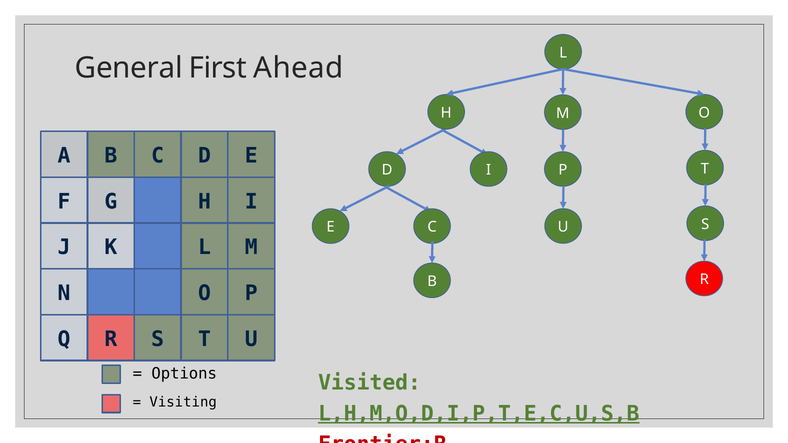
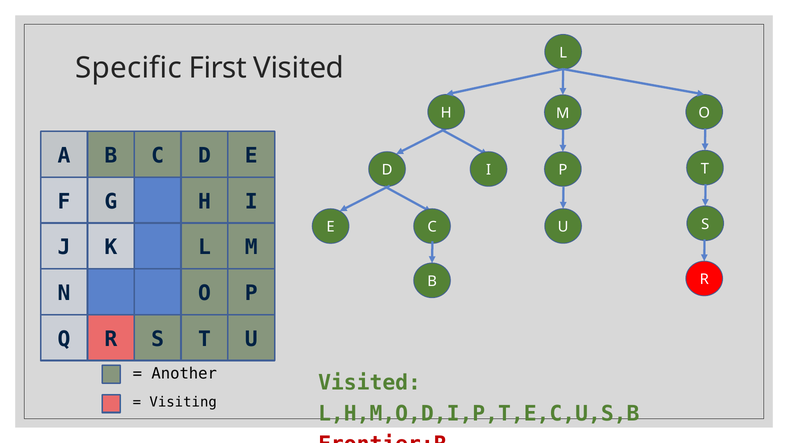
General: General -> Specific (129, 68)
First Ahead: Ahead -> Visited (299, 68)
Options: Options -> Another (184, 374)
L,H,M,O,D,I,P,T,E,C,U,S,B underline: present -> none (479, 414)
